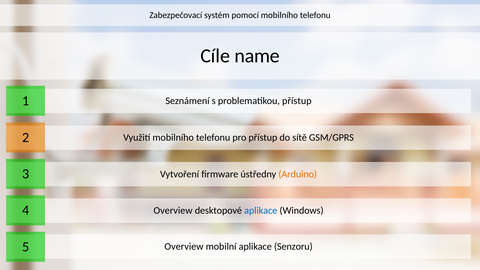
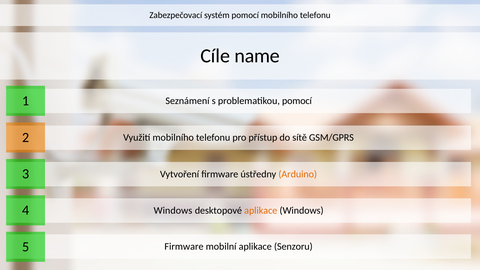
problematikou přístup: přístup -> pomocí (297, 101)
Overview: Overview -> Windows (173, 211)
aplikace colour: blue -> orange (261, 211)
Overview: Overview -> Firmware (184, 246)
